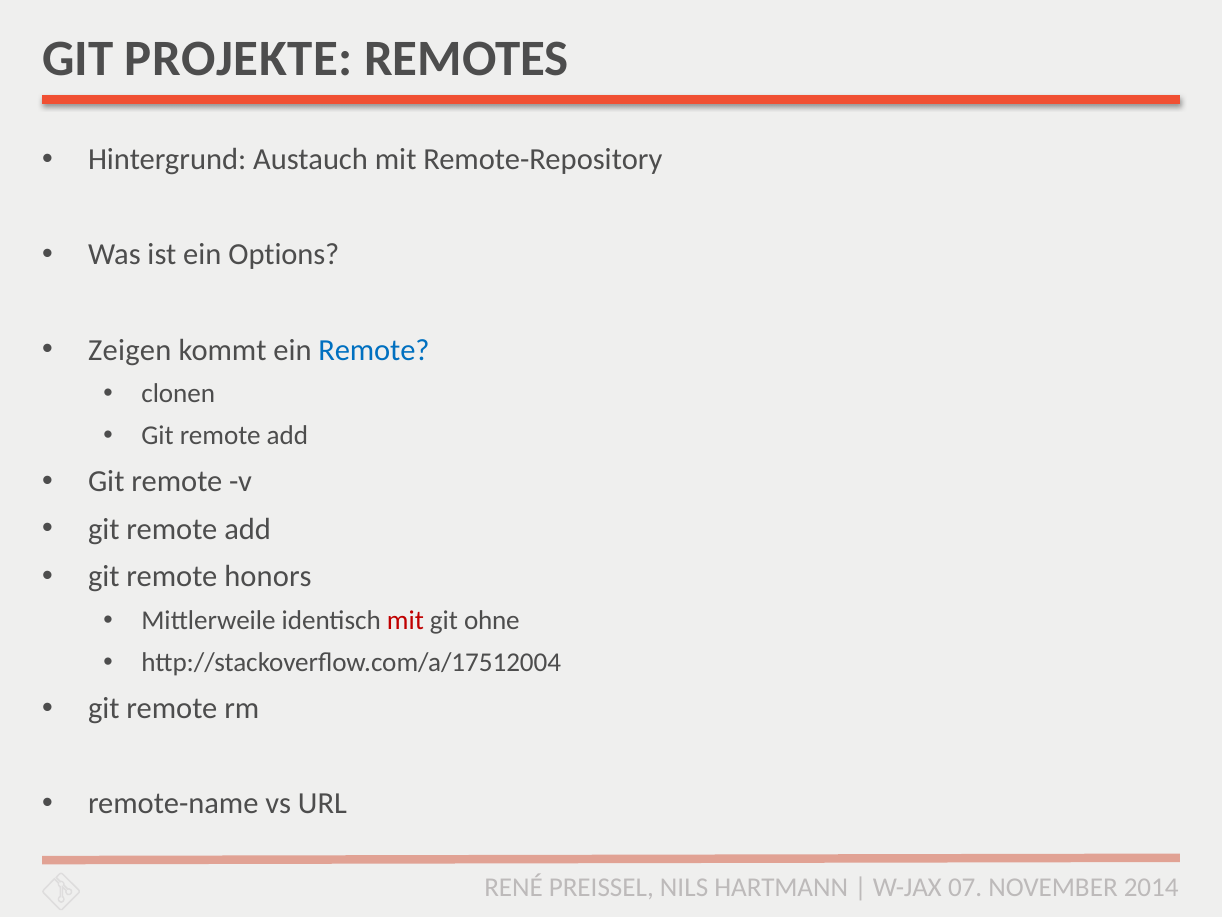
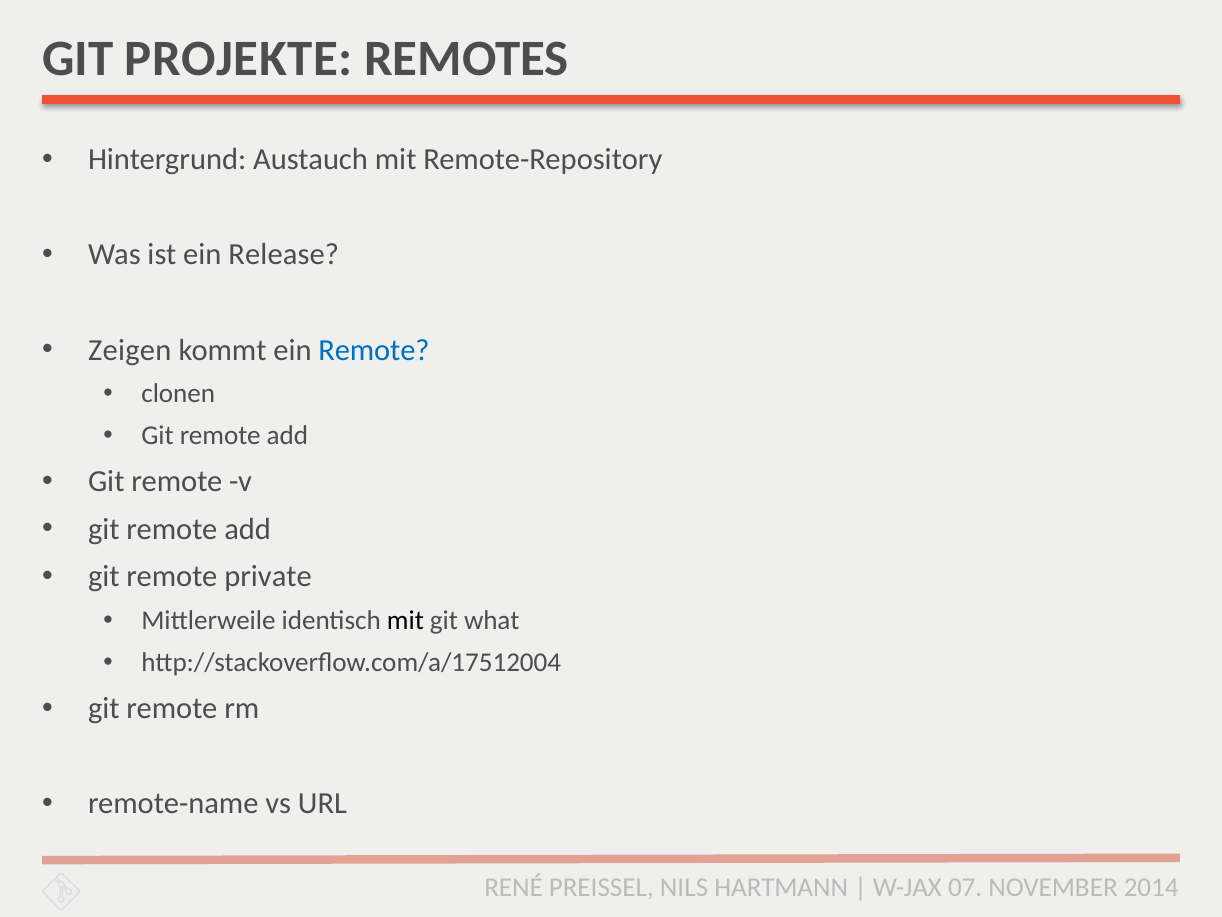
Options: Options -> Release (284, 255)
honors: honors -> private (268, 577)
mit colour: red -> black (405, 620)
ohne: ohne -> what (492, 620)
